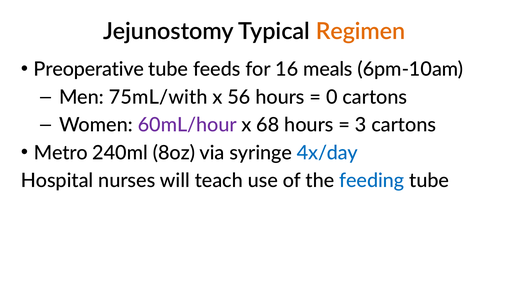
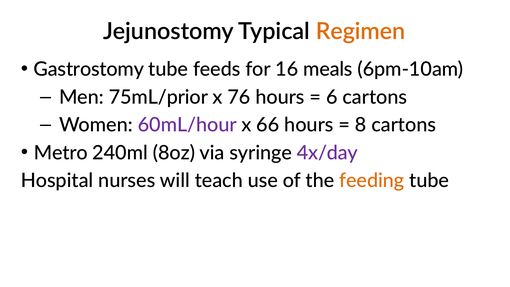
Preoperative: Preoperative -> Gastrostomy (89, 69)
75mL/with: 75mL/with -> 75mL/prior (158, 97)
56: 56 -> 76 (239, 97)
0: 0 -> 6 (332, 97)
68: 68 -> 66 (268, 125)
3: 3 -> 8 (361, 125)
4x/day colour: blue -> purple (327, 153)
feeding colour: blue -> orange (372, 181)
